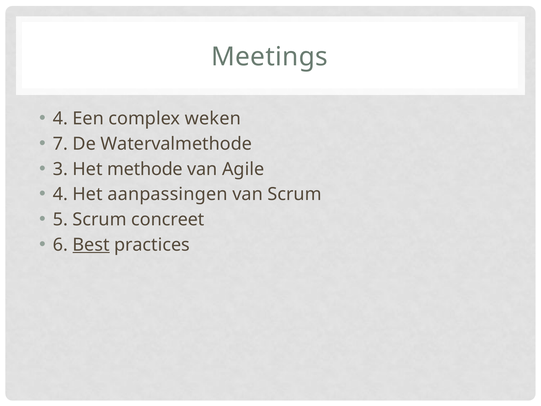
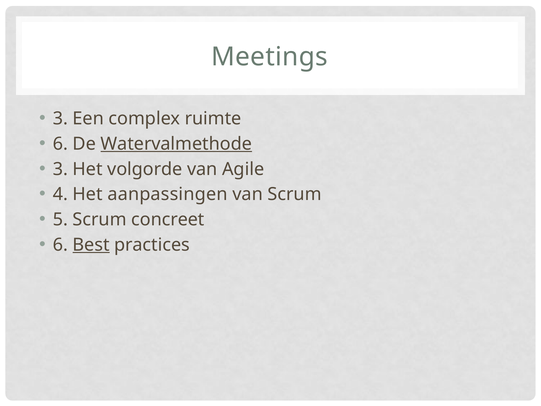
4: 4 -> 3 (60, 118)
weken: weken -> ruimte (213, 118)
7: 7 -> 6 (60, 144)
Watervalmethode underline: none -> present (176, 144)
methode: methode -> volgorde (145, 169)
